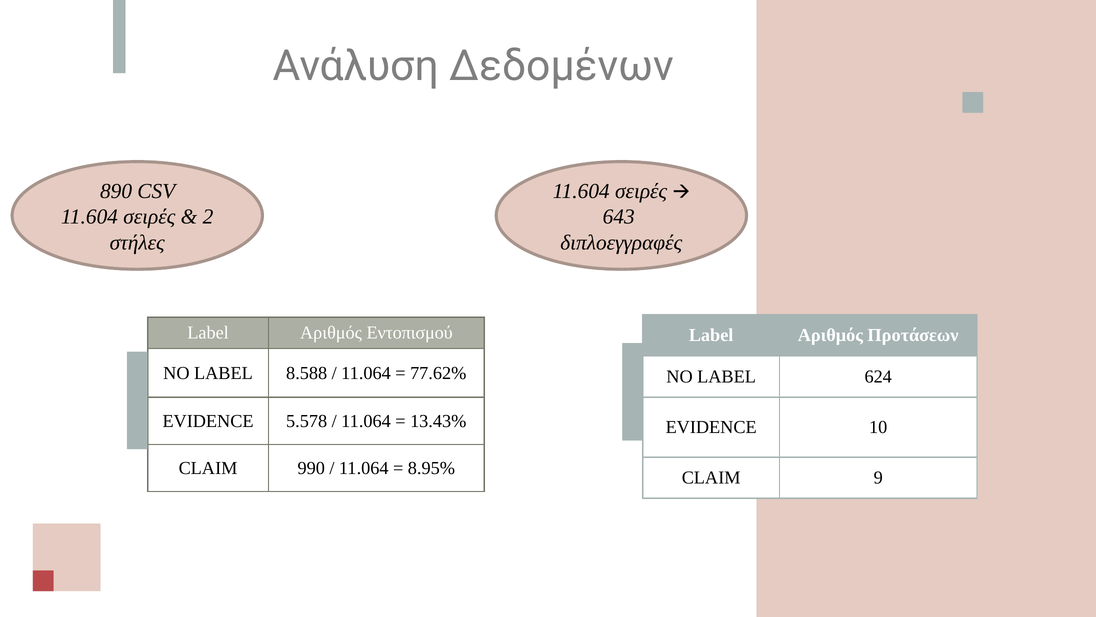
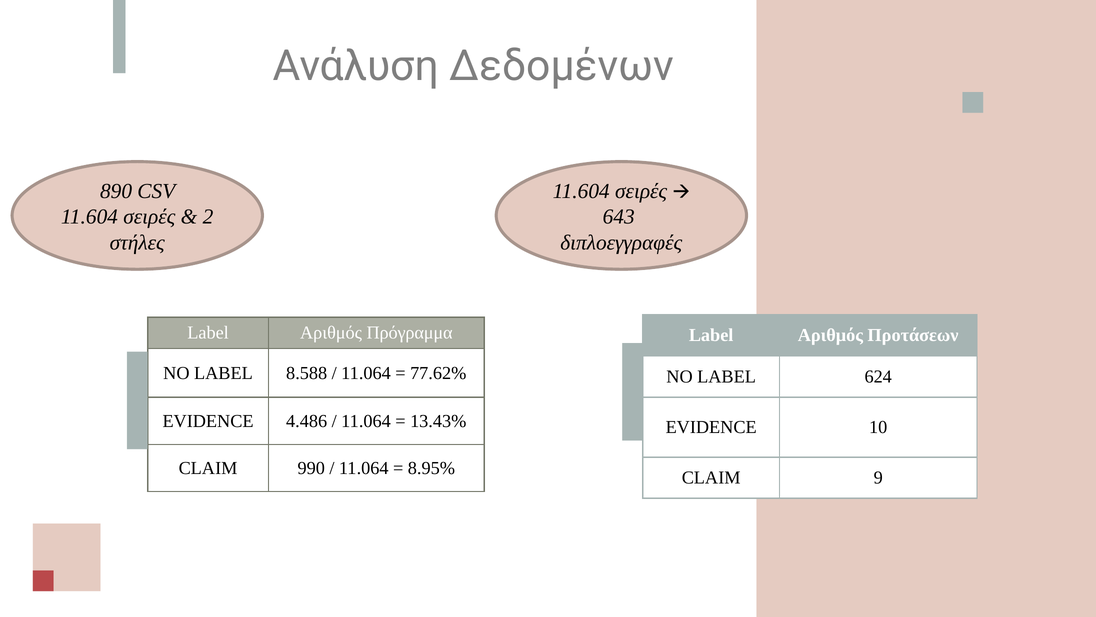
Εντοπισμού: Εντοπισμού -> Πρόγραμμα (410, 333)
5.578: 5.578 -> 4.486 (307, 421)
